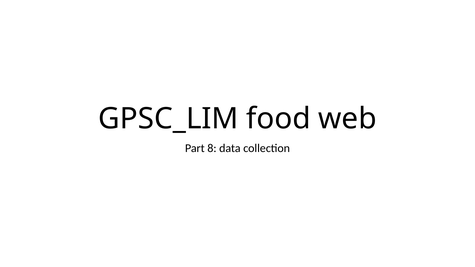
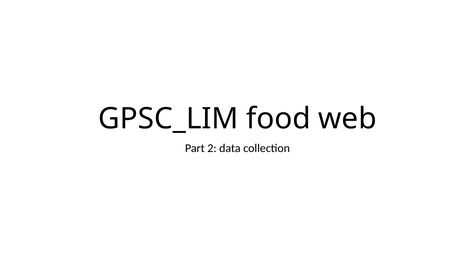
8: 8 -> 2 (212, 148)
